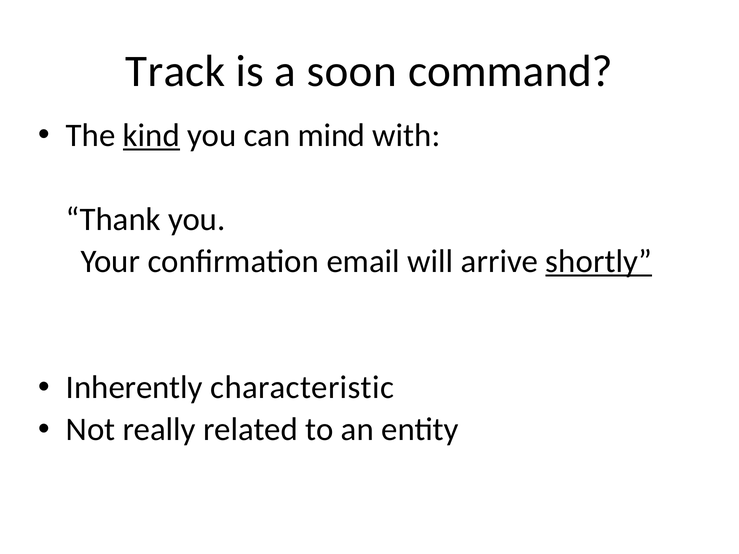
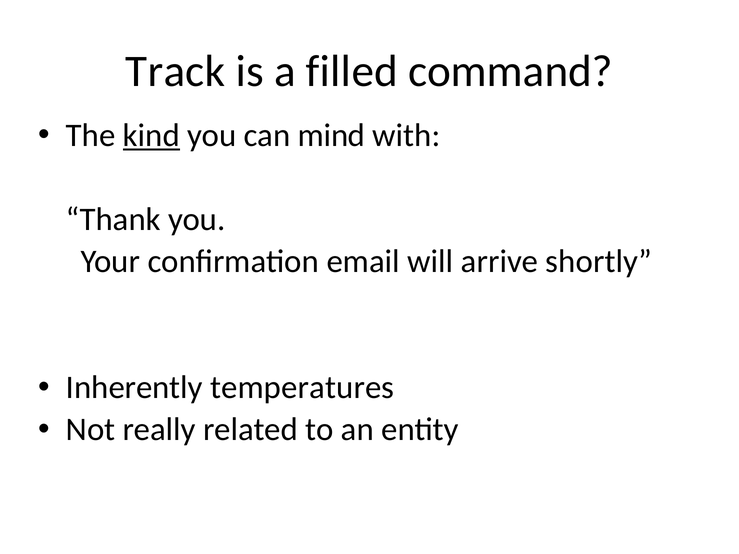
soon: soon -> filled (352, 72)
shortly underline: present -> none (599, 262)
characteristic: characteristic -> temperatures (302, 388)
